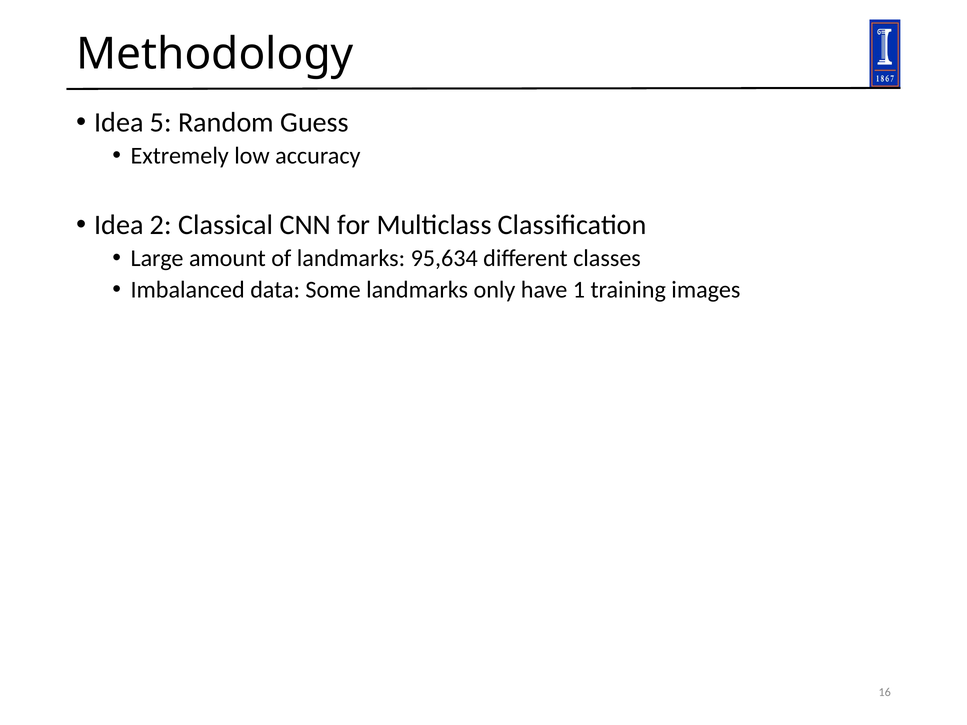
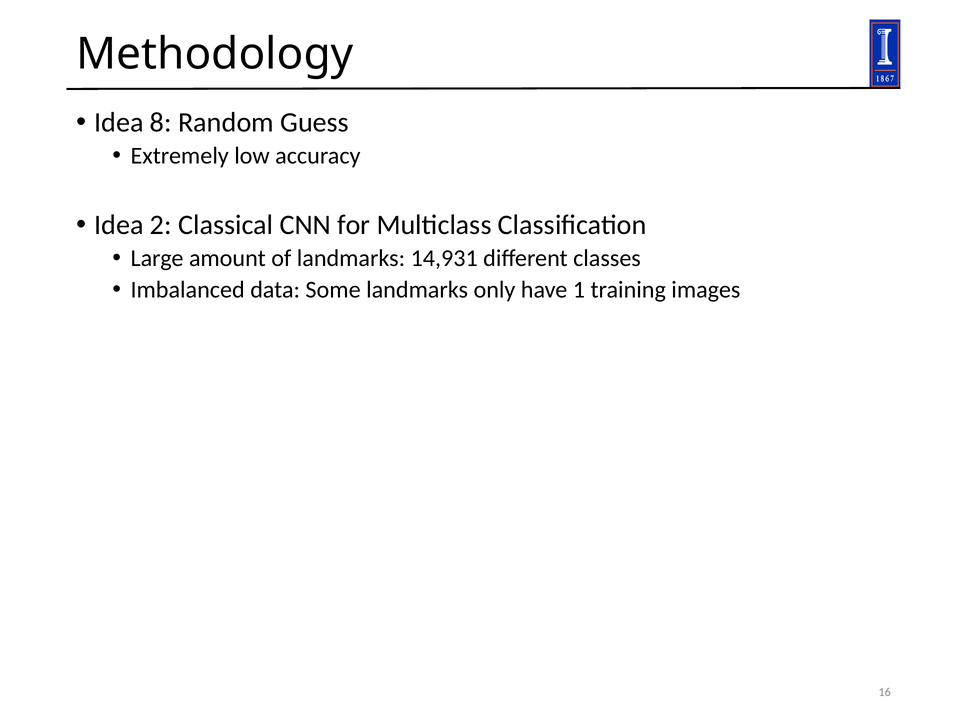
5: 5 -> 8 (161, 122)
95,634: 95,634 -> 14,931 (444, 259)
